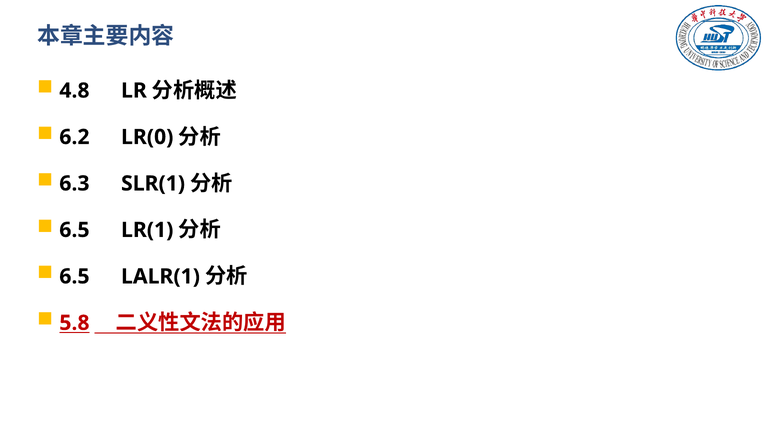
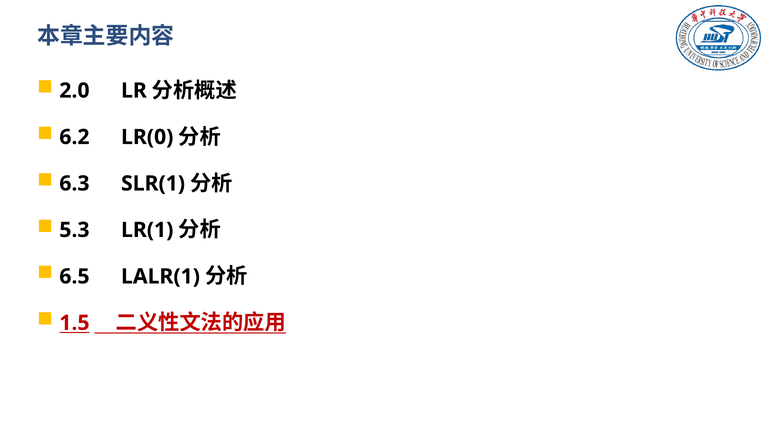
4.8: 4.8 -> 2.0 (74, 91)
6.5: 6.5 -> 5.3 (74, 230)
5.8: 5.8 -> 1.5 (74, 323)
